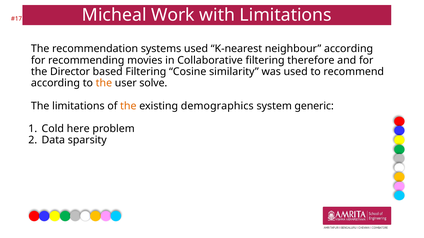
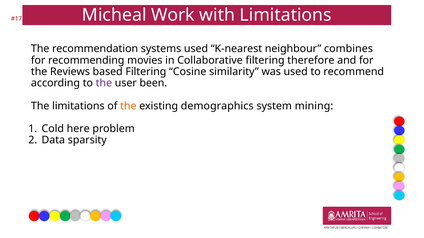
neighbour according: according -> combines (348, 49)
Director: Director -> Reviews (70, 72)
the colour: orange -> purple (104, 83)
solve: solve -> been (153, 83)
generic: generic -> mining (314, 106)
